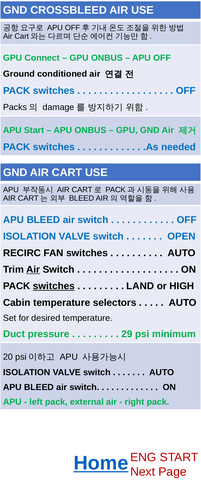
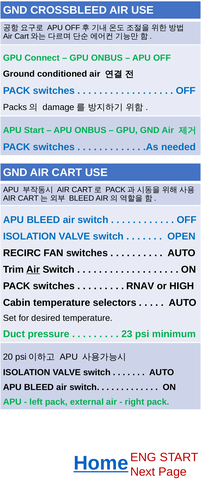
switches underline: present -> none (54, 287)
LAND: LAND -> RNAV (140, 287)
29: 29 -> 23 (127, 335)
